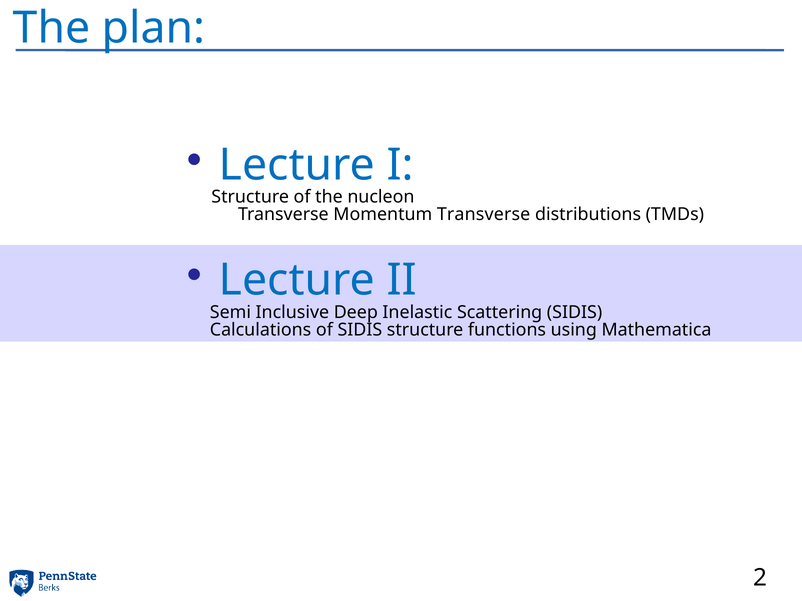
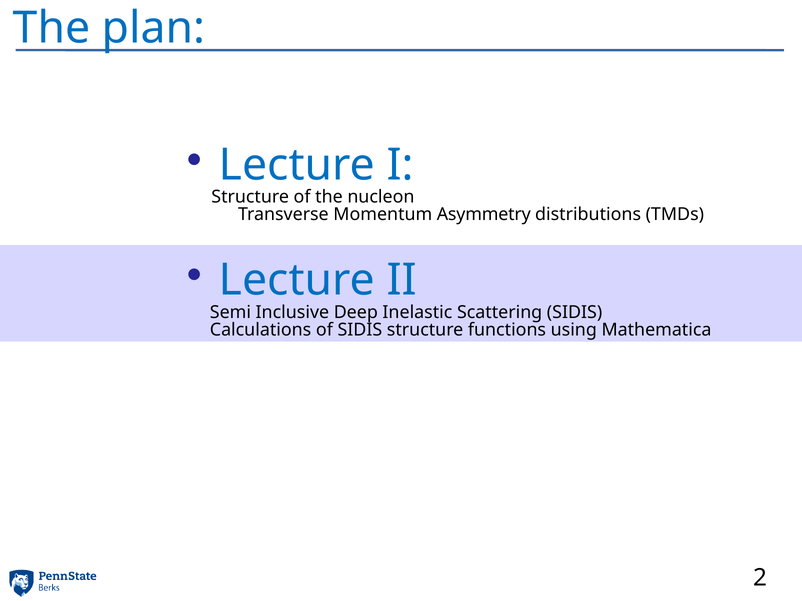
Momentum Transverse: Transverse -> Asymmetry (484, 215)
